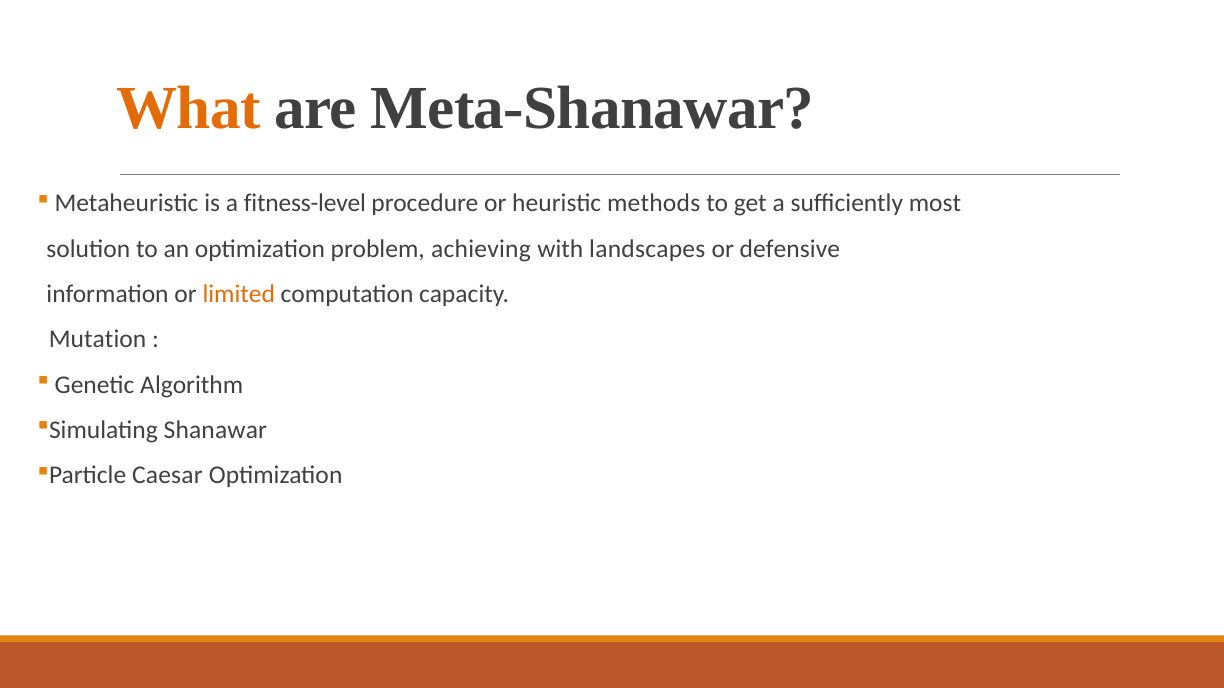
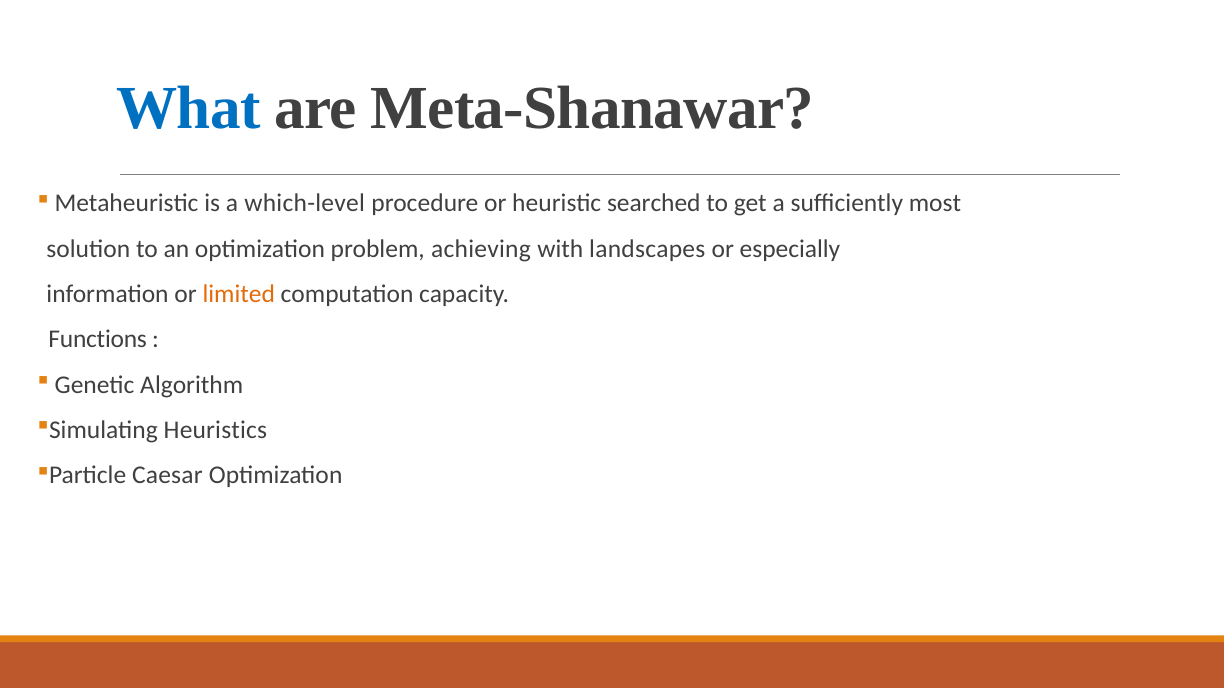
What colour: orange -> blue (189, 108)
fitness-level: fitness-level -> which-level (305, 204)
methods: methods -> searched (654, 204)
defensive: defensive -> especially (790, 249)
Mutation: Mutation -> Functions (98, 340)
Shanawar: Shanawar -> Heuristics (215, 430)
